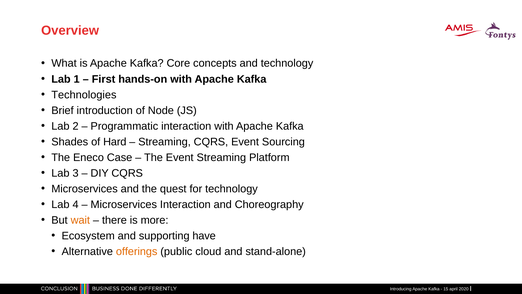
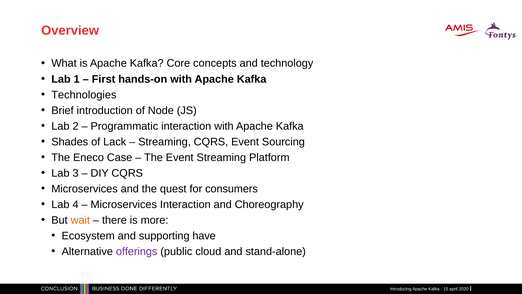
Hard: Hard -> Lack (115, 142)
for technology: technology -> consumers (231, 189)
offerings colour: orange -> purple (137, 251)
